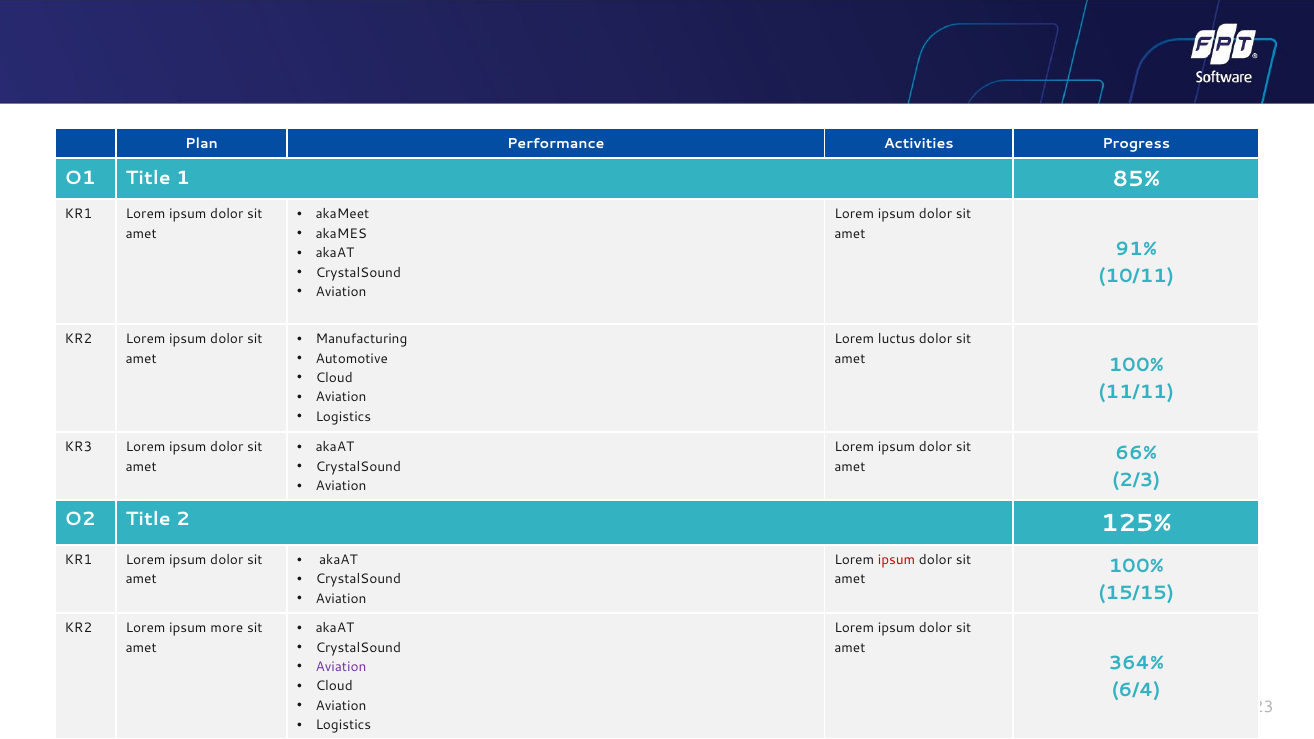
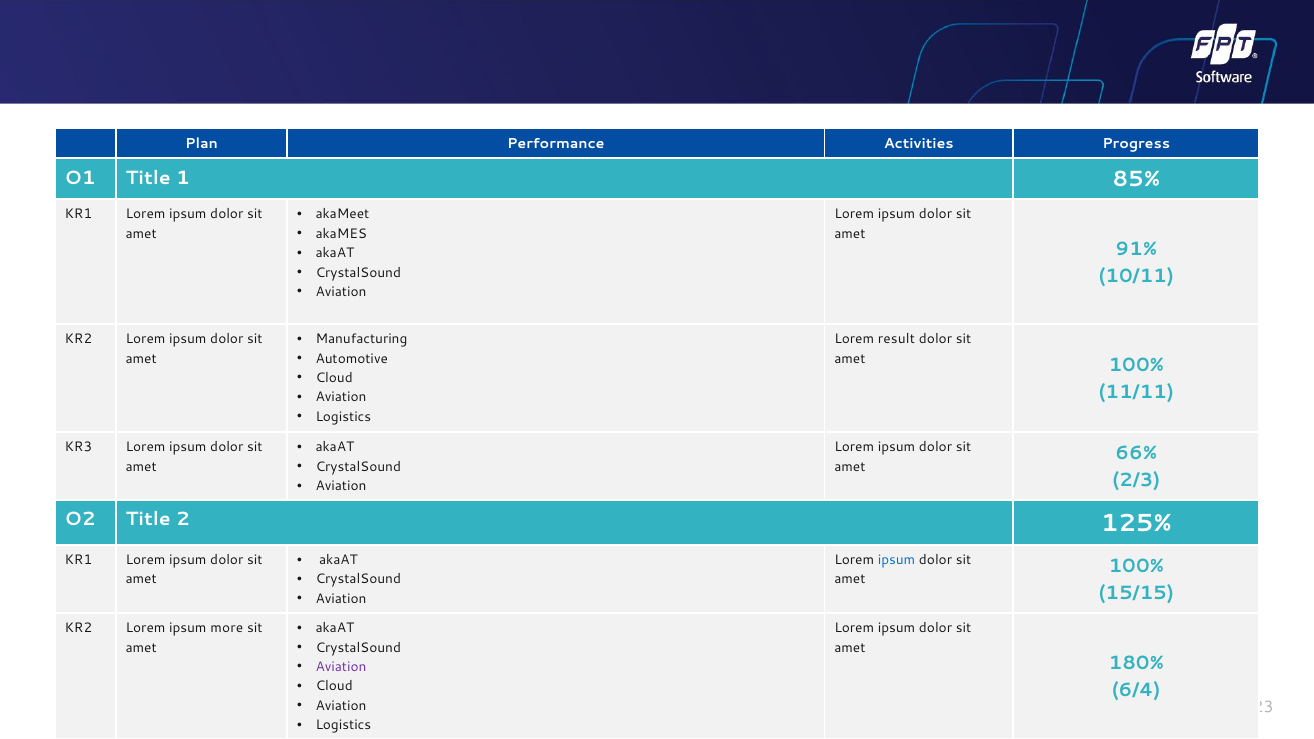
Lorem luctus: luctus -> result (896, 339)
ipsum colour: red -> blue (897, 560)
364%: 364% -> 180% (1136, 663)
